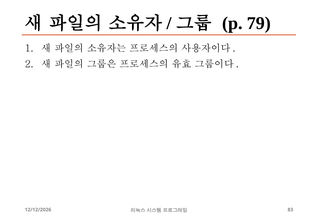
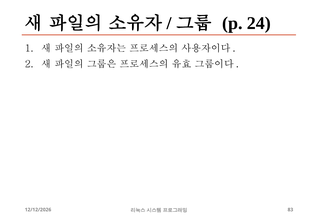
79: 79 -> 24 (259, 23)
